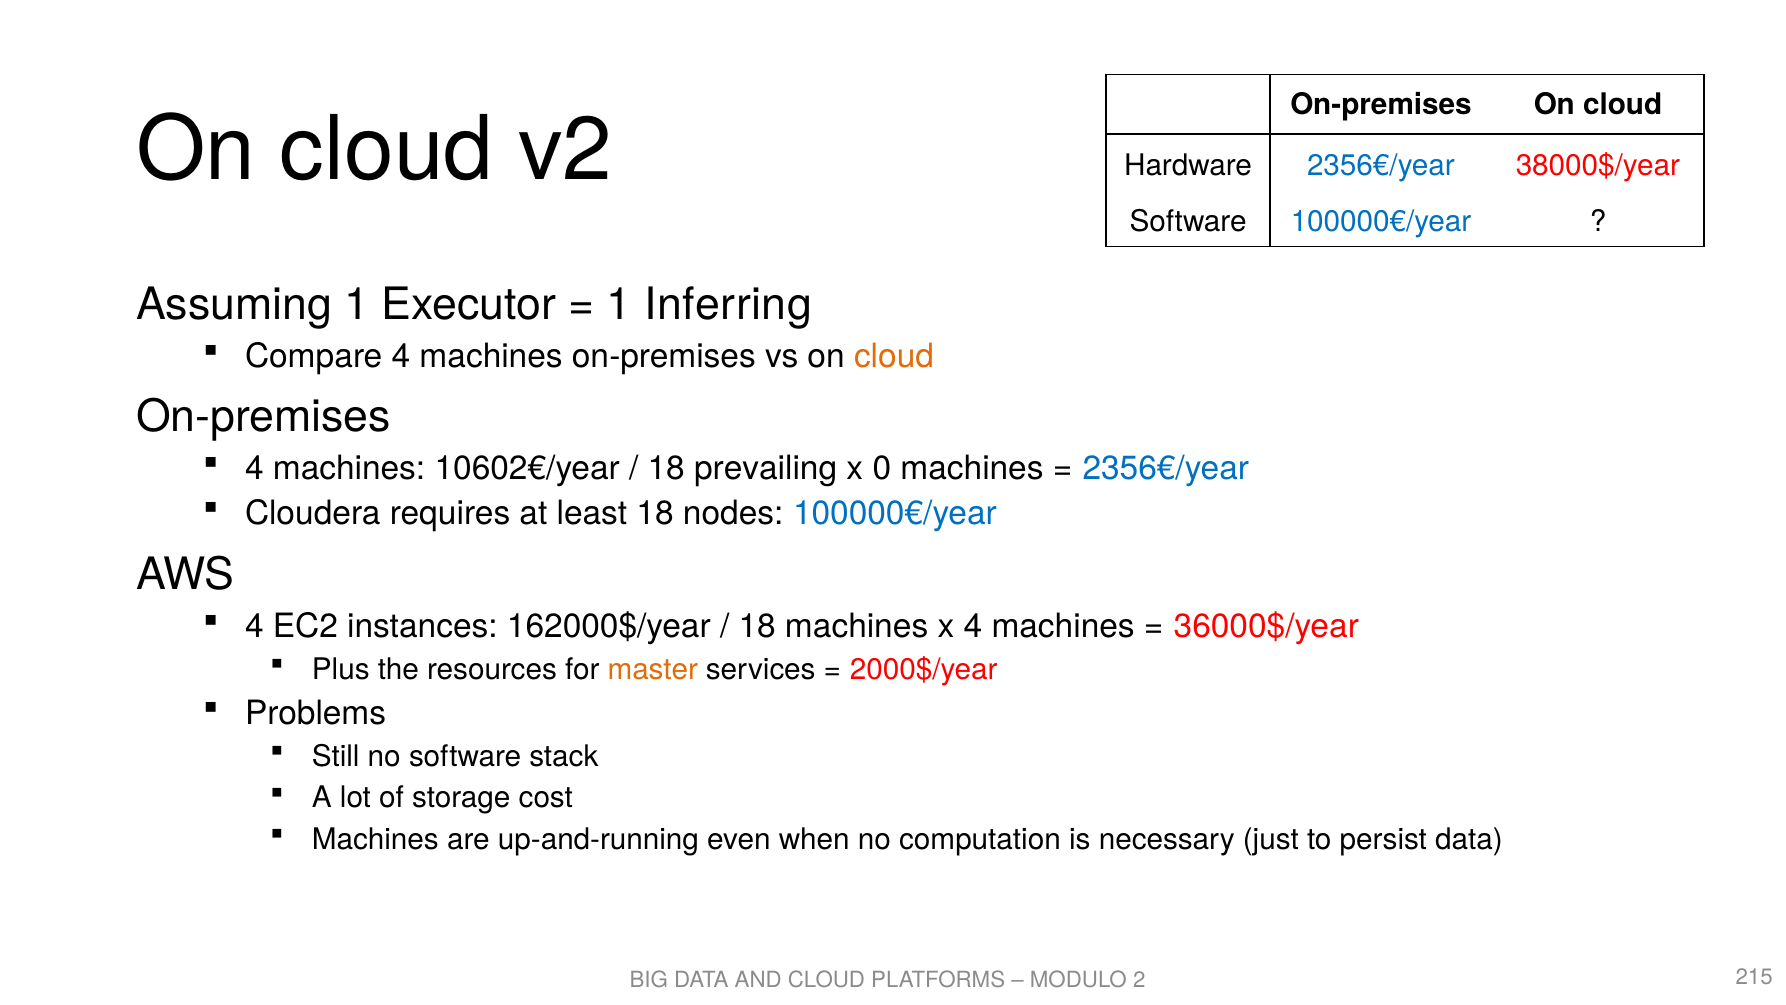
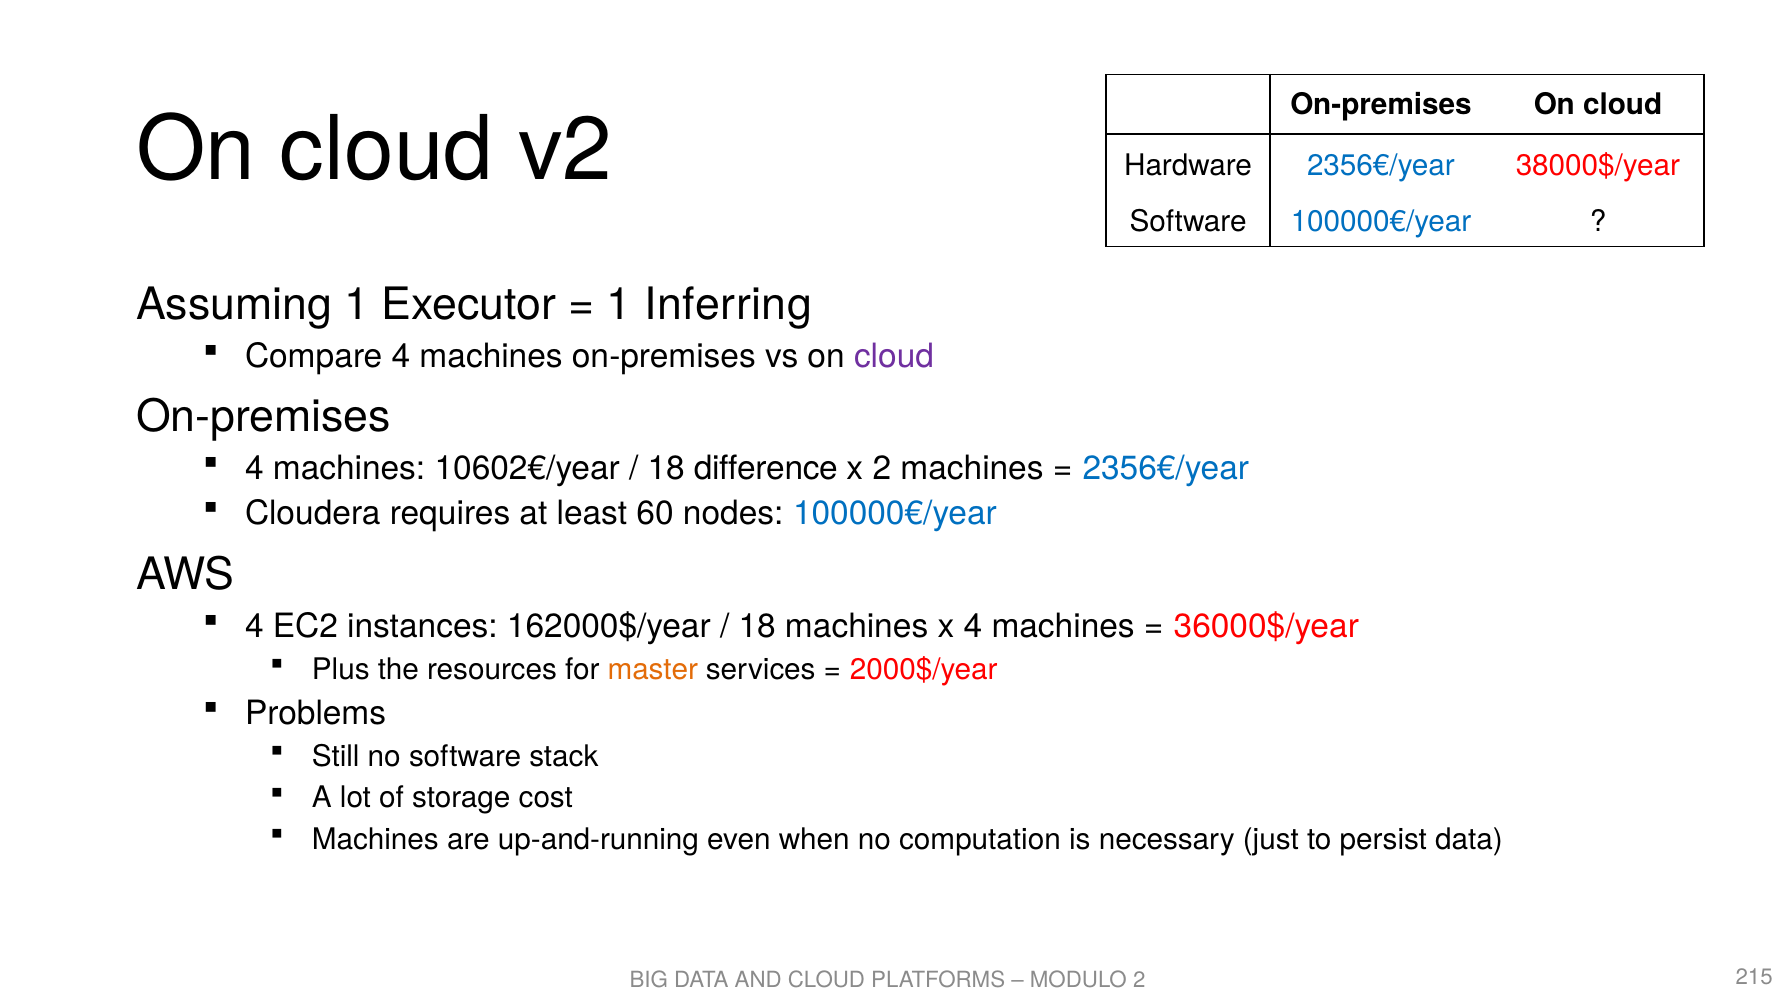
cloud colour: orange -> purple (894, 356)
prevailing: prevailing -> difference (766, 468)
x 0: 0 -> 2 (882, 468)
least 18: 18 -> 60 (655, 514)
